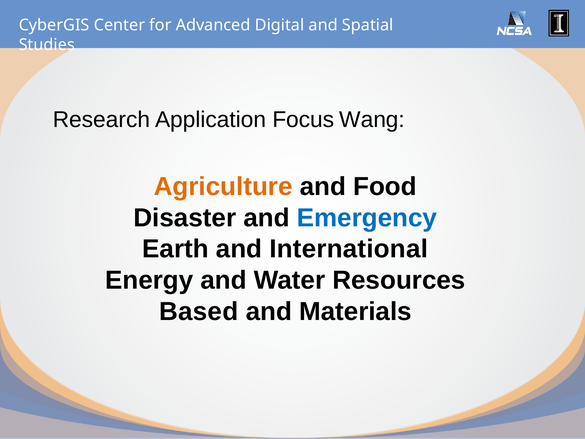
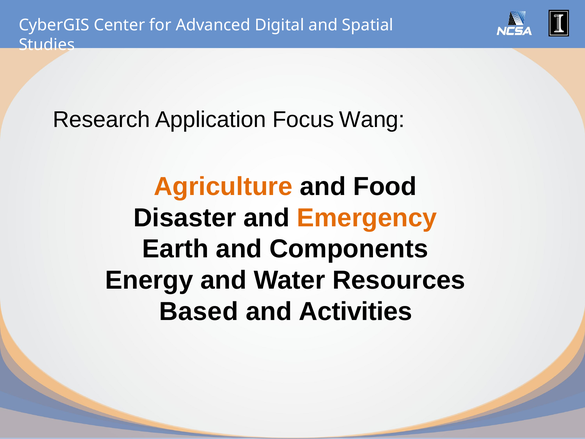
Emergency colour: blue -> orange (367, 218)
International: International -> Components (349, 249)
Materials: Materials -> Activities (356, 311)
